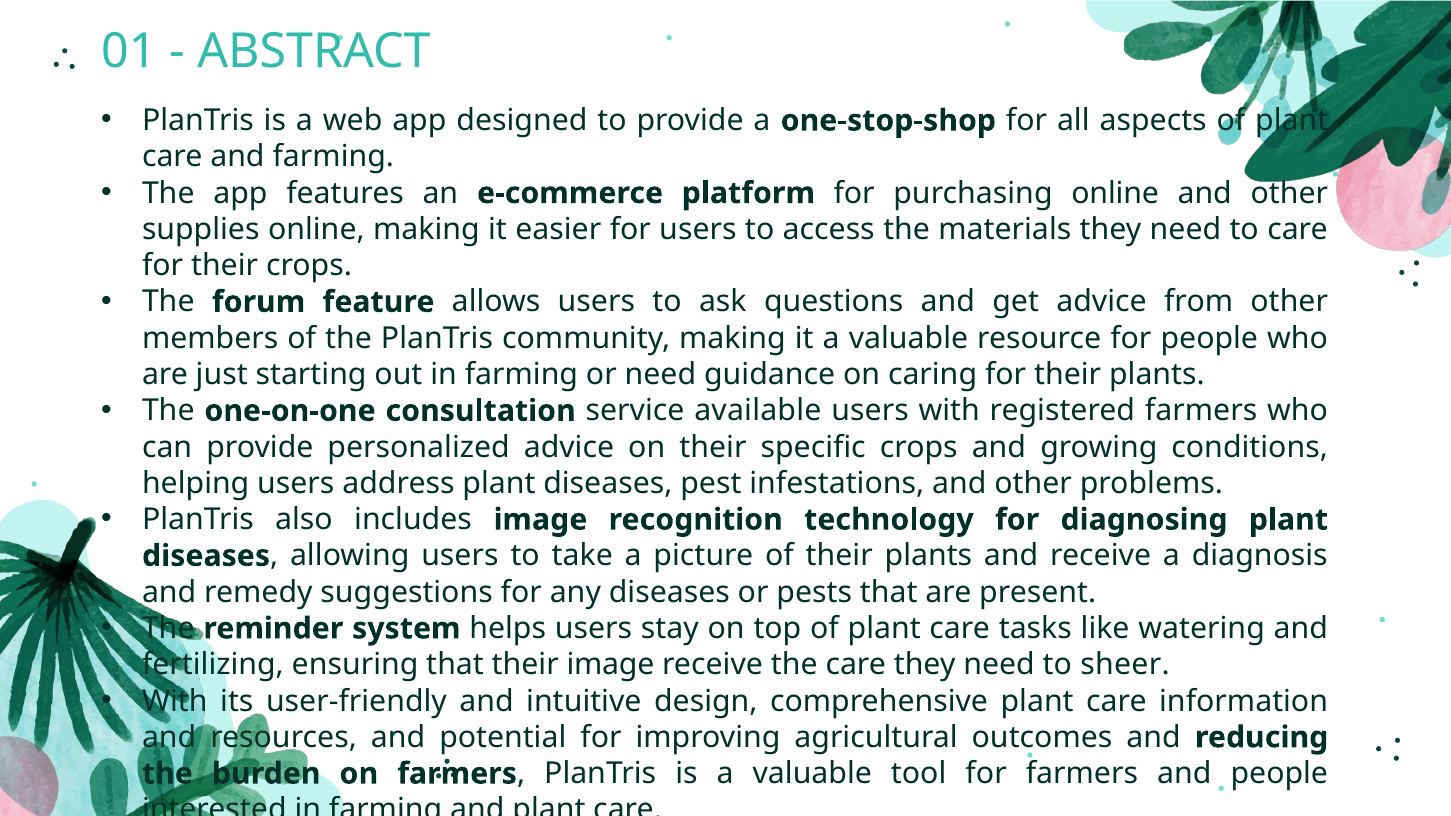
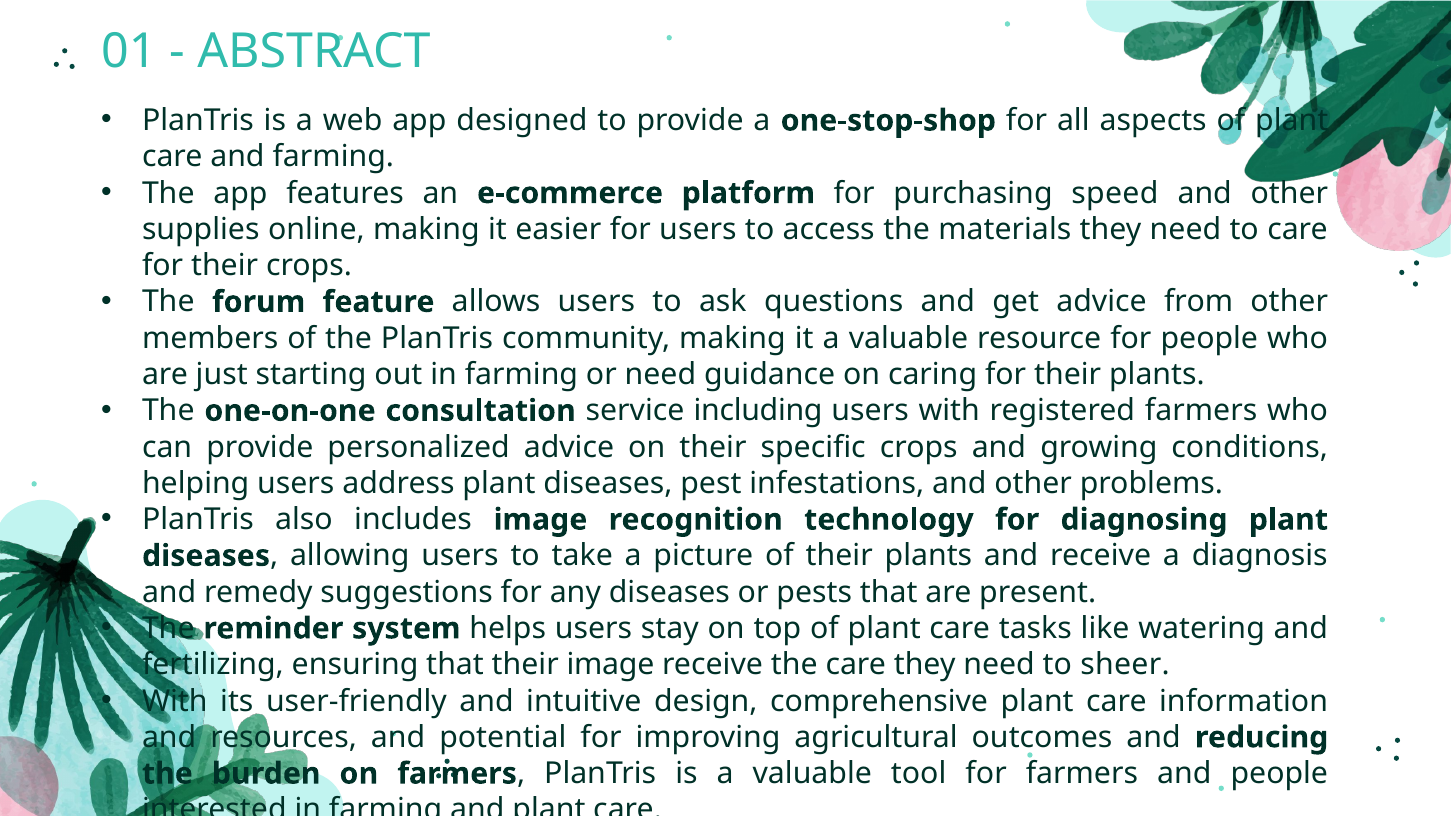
purchasing online: online -> speed (1115, 193)
available: available -> including (758, 411)
